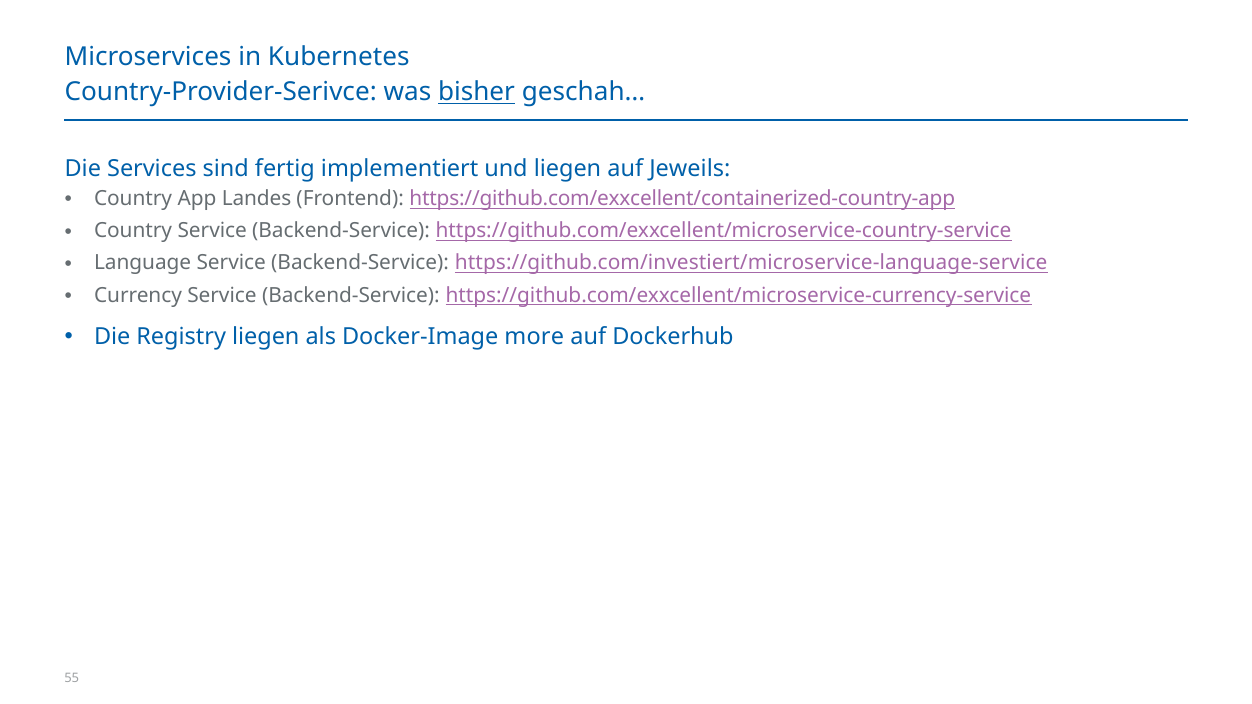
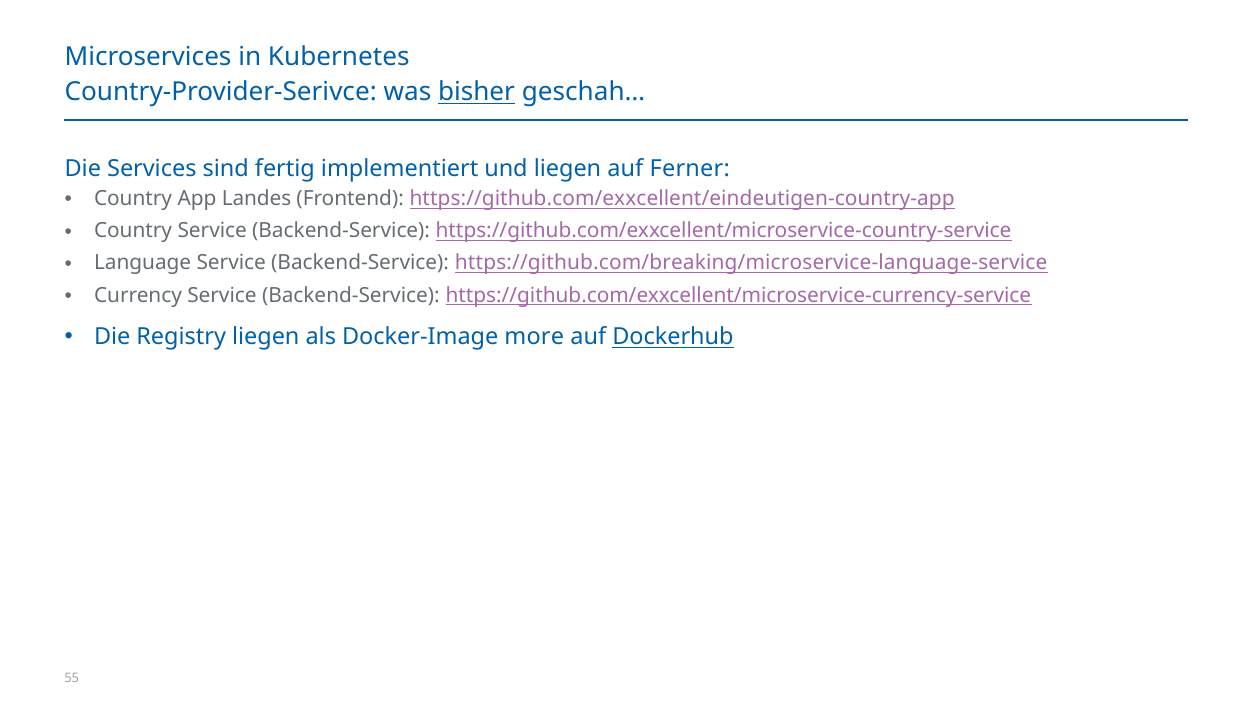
Jeweils: Jeweils -> Ferner (690, 168)
https://github.com/exxcellent/containerized-country-app: https://github.com/exxcellent/containerized-country-app -> https://github.com/exxcellent/eindeutigen-country-app (682, 199)
https://github.com/investiert/microservice-language-service: https://github.com/investiert/microservice-language-service -> https://github.com/breaking/microservice-language-service (751, 263)
Dockerhub underline: none -> present (673, 337)
